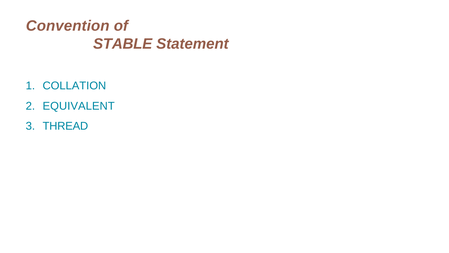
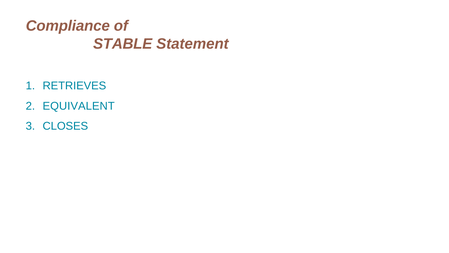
Convention: Convention -> Compliance (68, 26)
COLLATION: COLLATION -> RETRIEVES (74, 86)
THREAD: THREAD -> CLOSES (65, 126)
